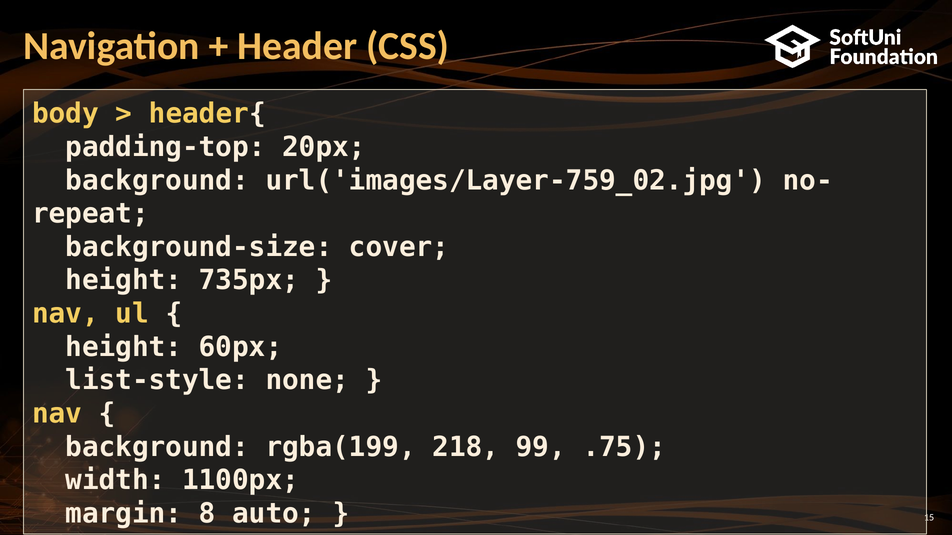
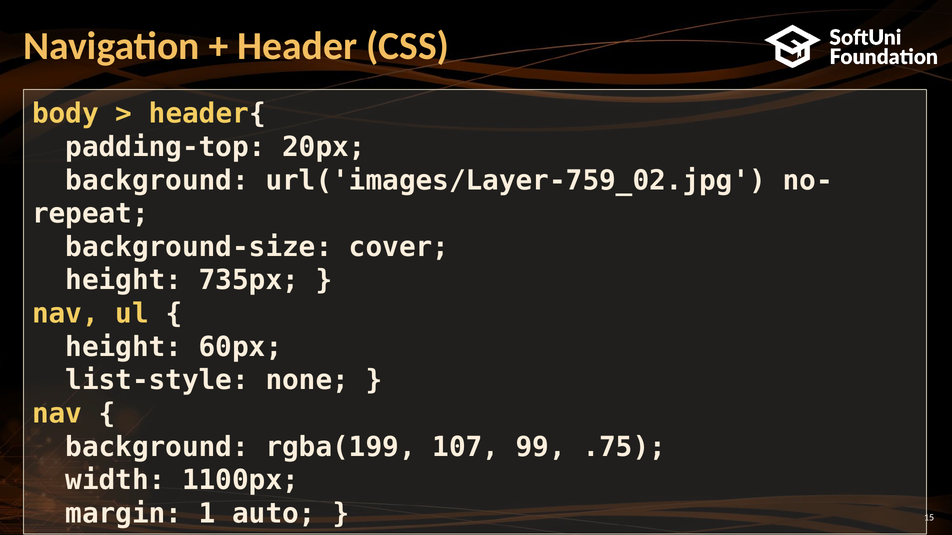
218: 218 -> 107 (466, 447)
8: 8 -> 1 (207, 514)
